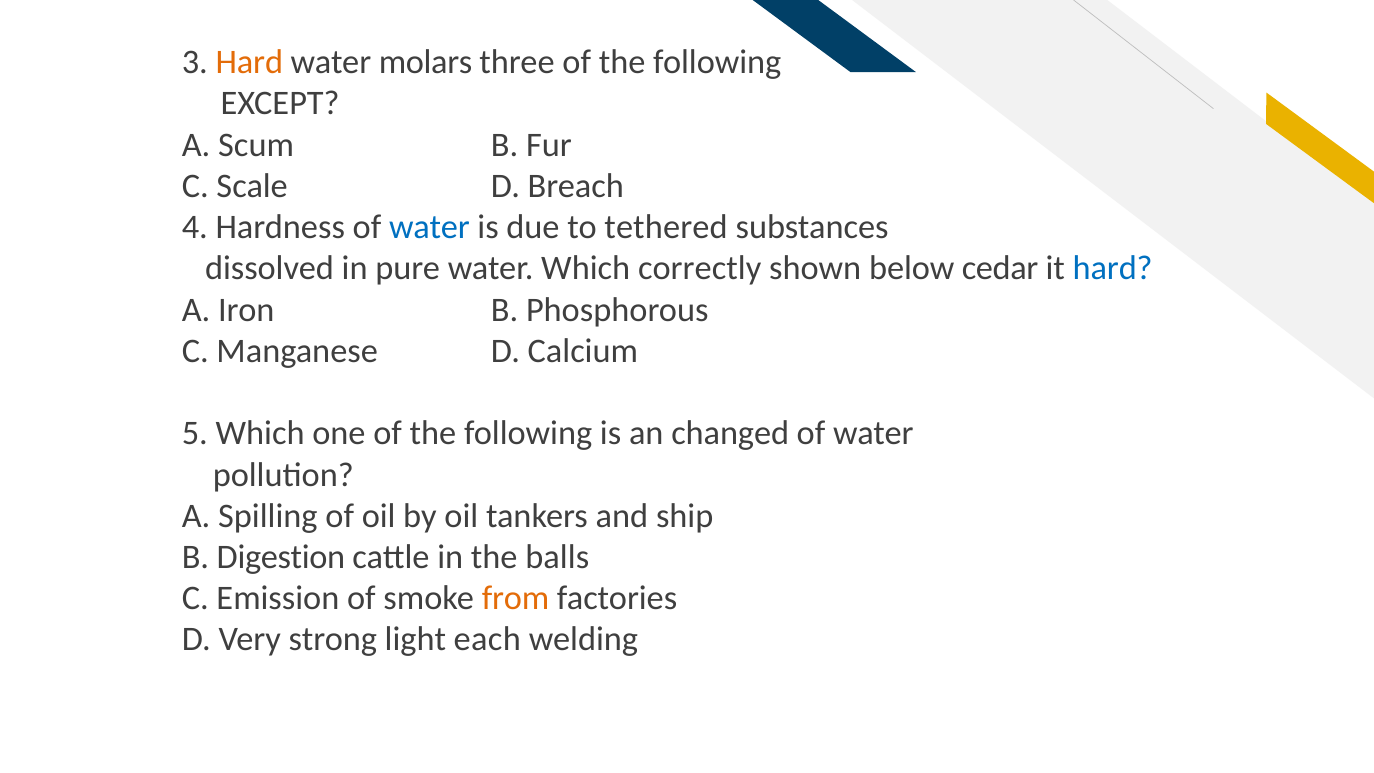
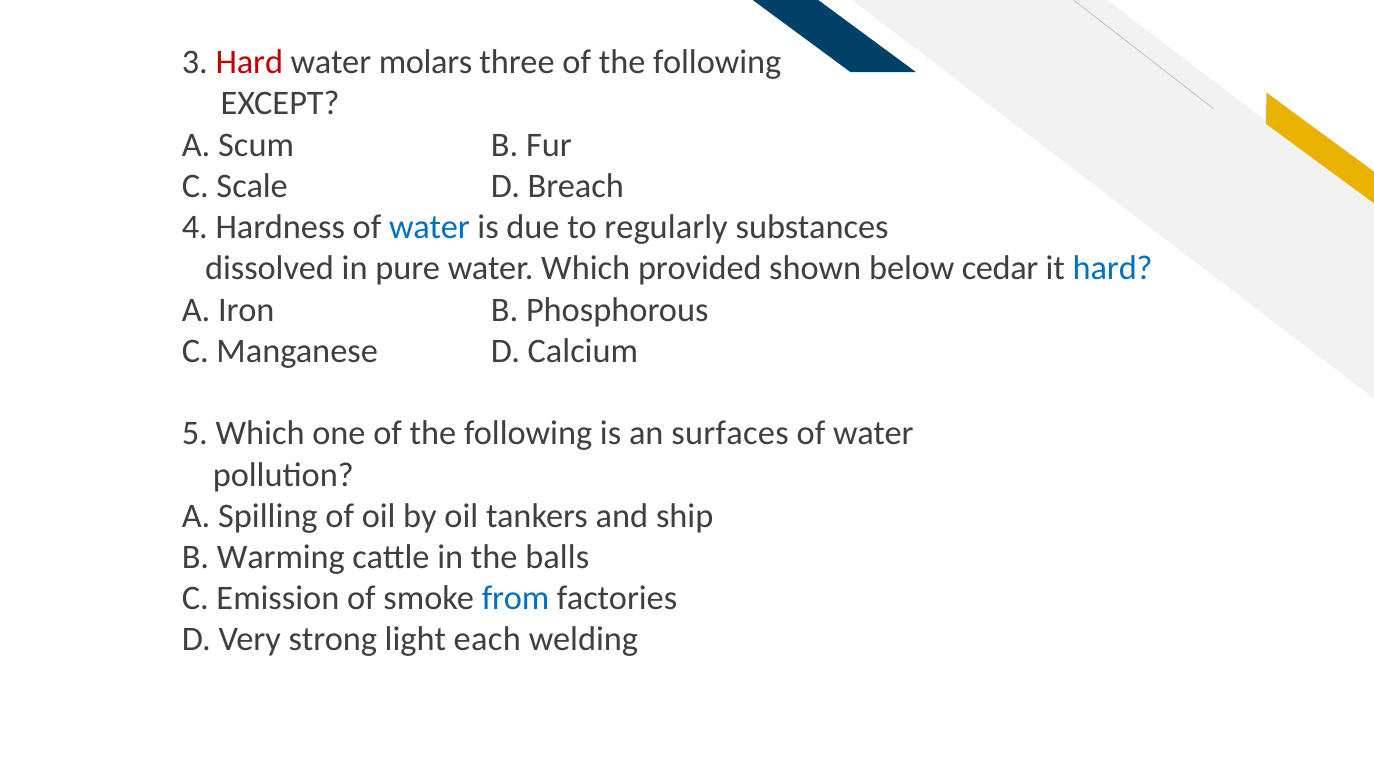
Hard colour: orange -> red (249, 62)
tethered: tethered -> regularly (666, 227)
correctly: correctly -> provided (700, 269)
changed: changed -> surfaces (730, 433)
Digestion: Digestion -> Warming (281, 557)
from colour: orange -> blue (516, 598)
